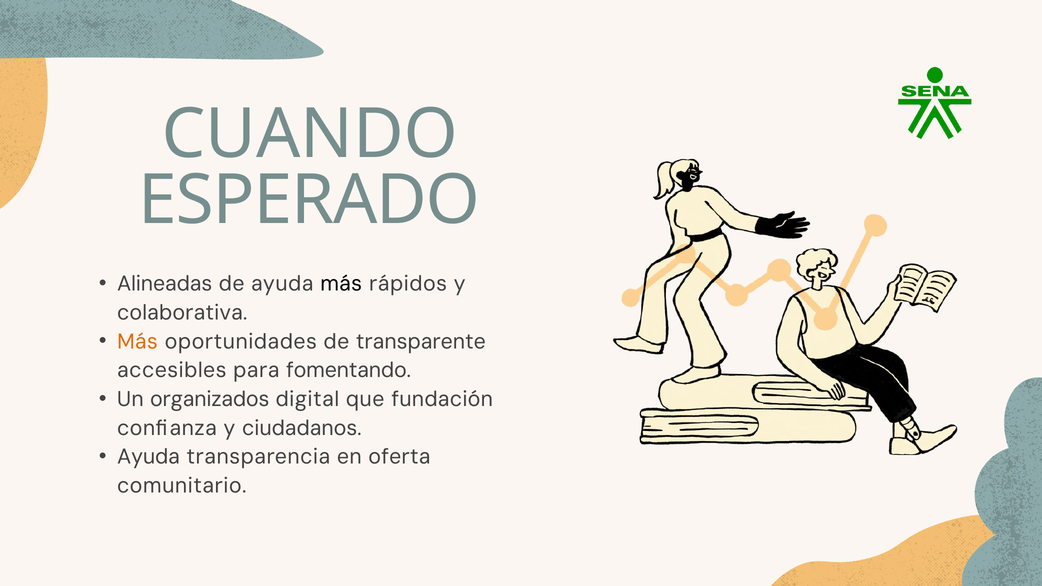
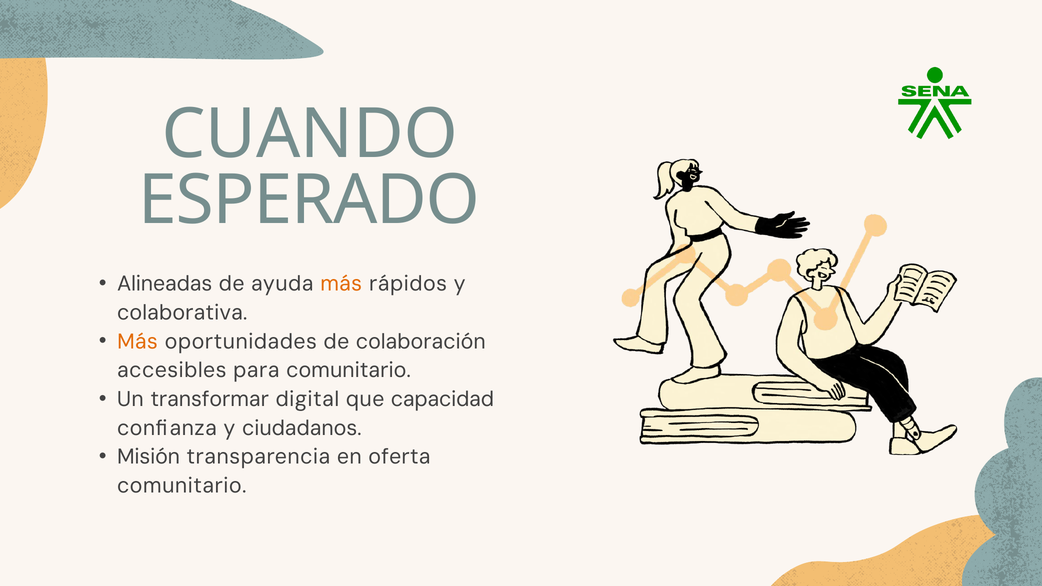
más colour: black -> orange (341, 284)
transparente: transparente -> colaboración (421, 342)
para fomentando: fomentando -> comunitario (349, 370)
organizados: organizados -> transformar (210, 399)
fundación: fundación -> capacidad (442, 399)
Ayuda: Ayuda -> Misión (149, 457)
